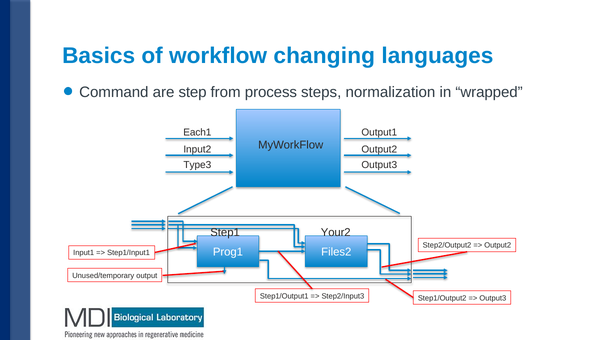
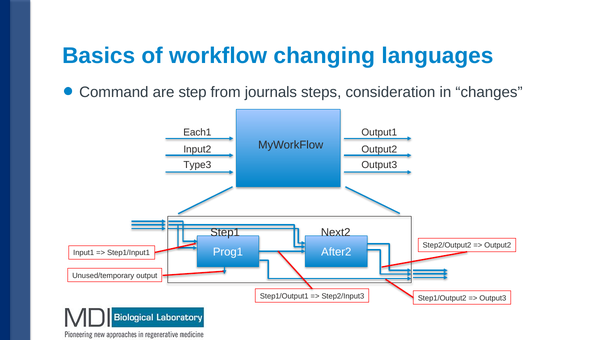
process: process -> journals (271, 92)
normalization: normalization -> consideration (390, 92)
wrapped: wrapped -> changes (489, 92)
Your2: Your2 -> Next2 (336, 232)
Files2: Files2 -> After2 (336, 252)
